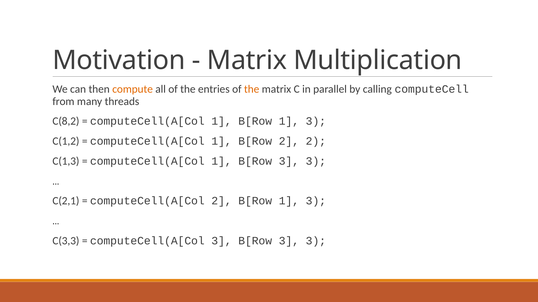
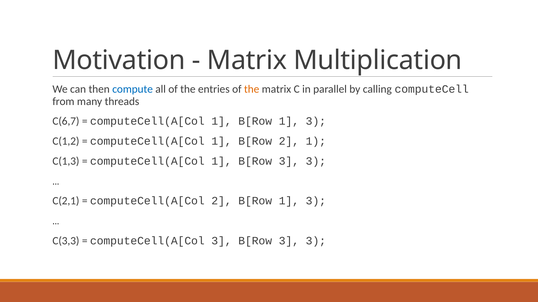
compute colour: orange -> blue (133, 89)
C(8,2: C(8,2 -> C(6,7 (66, 122)
2 2: 2 -> 1 (316, 141)
